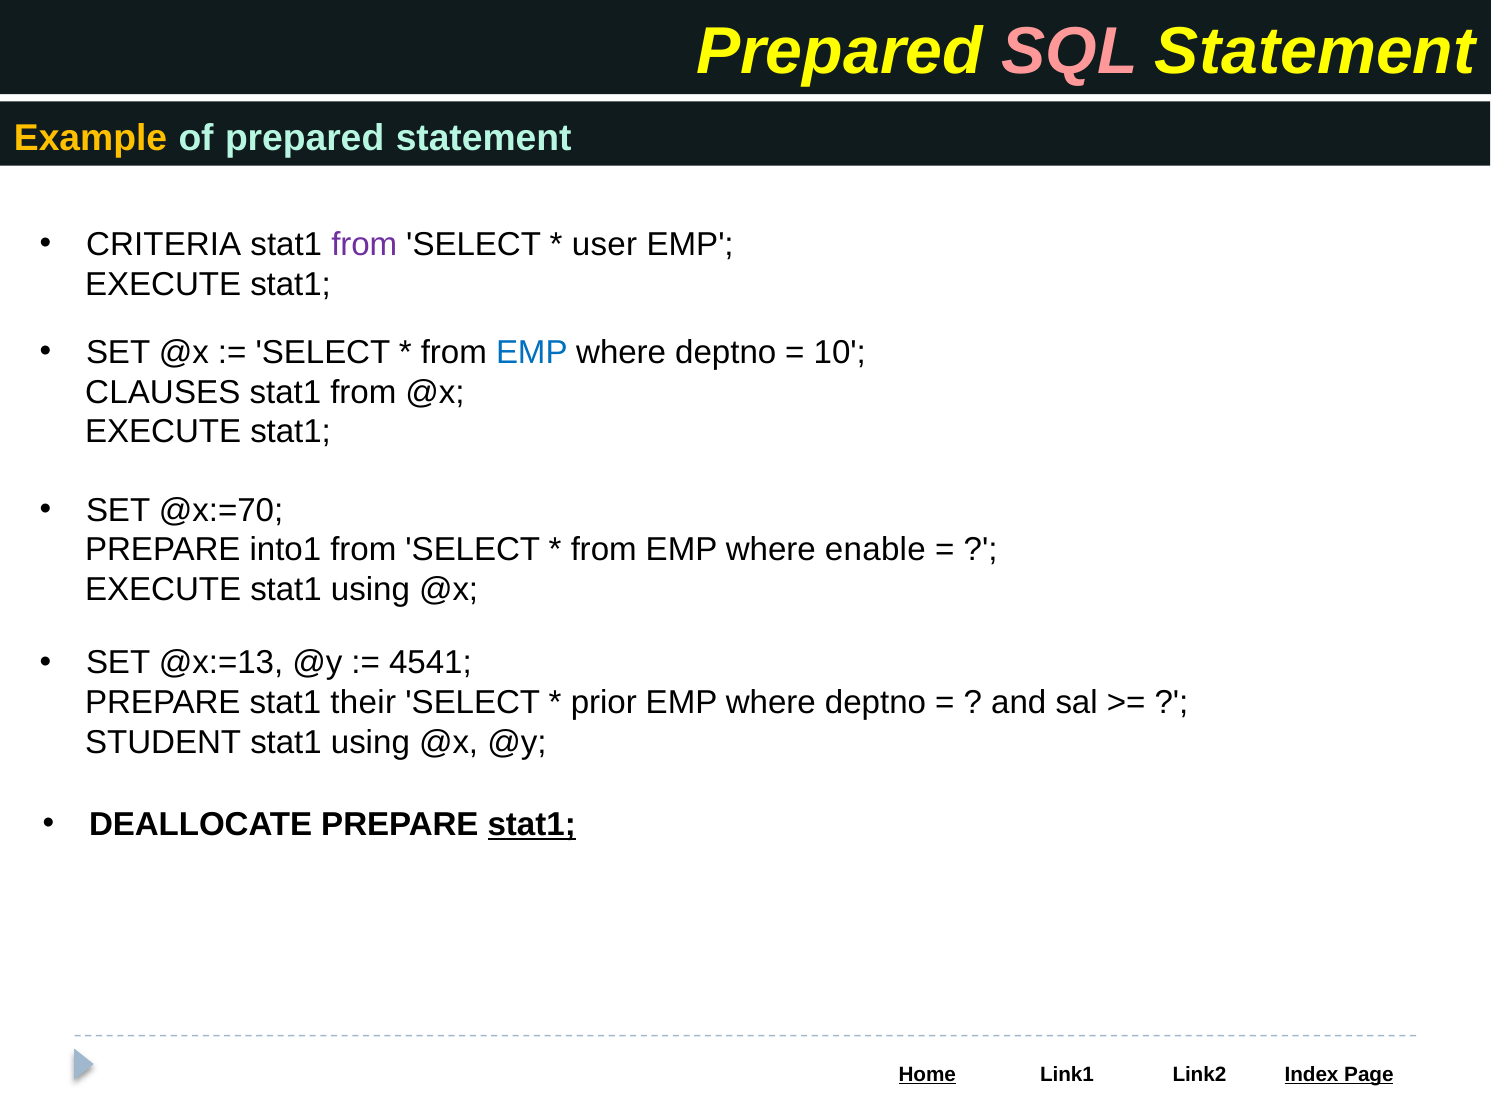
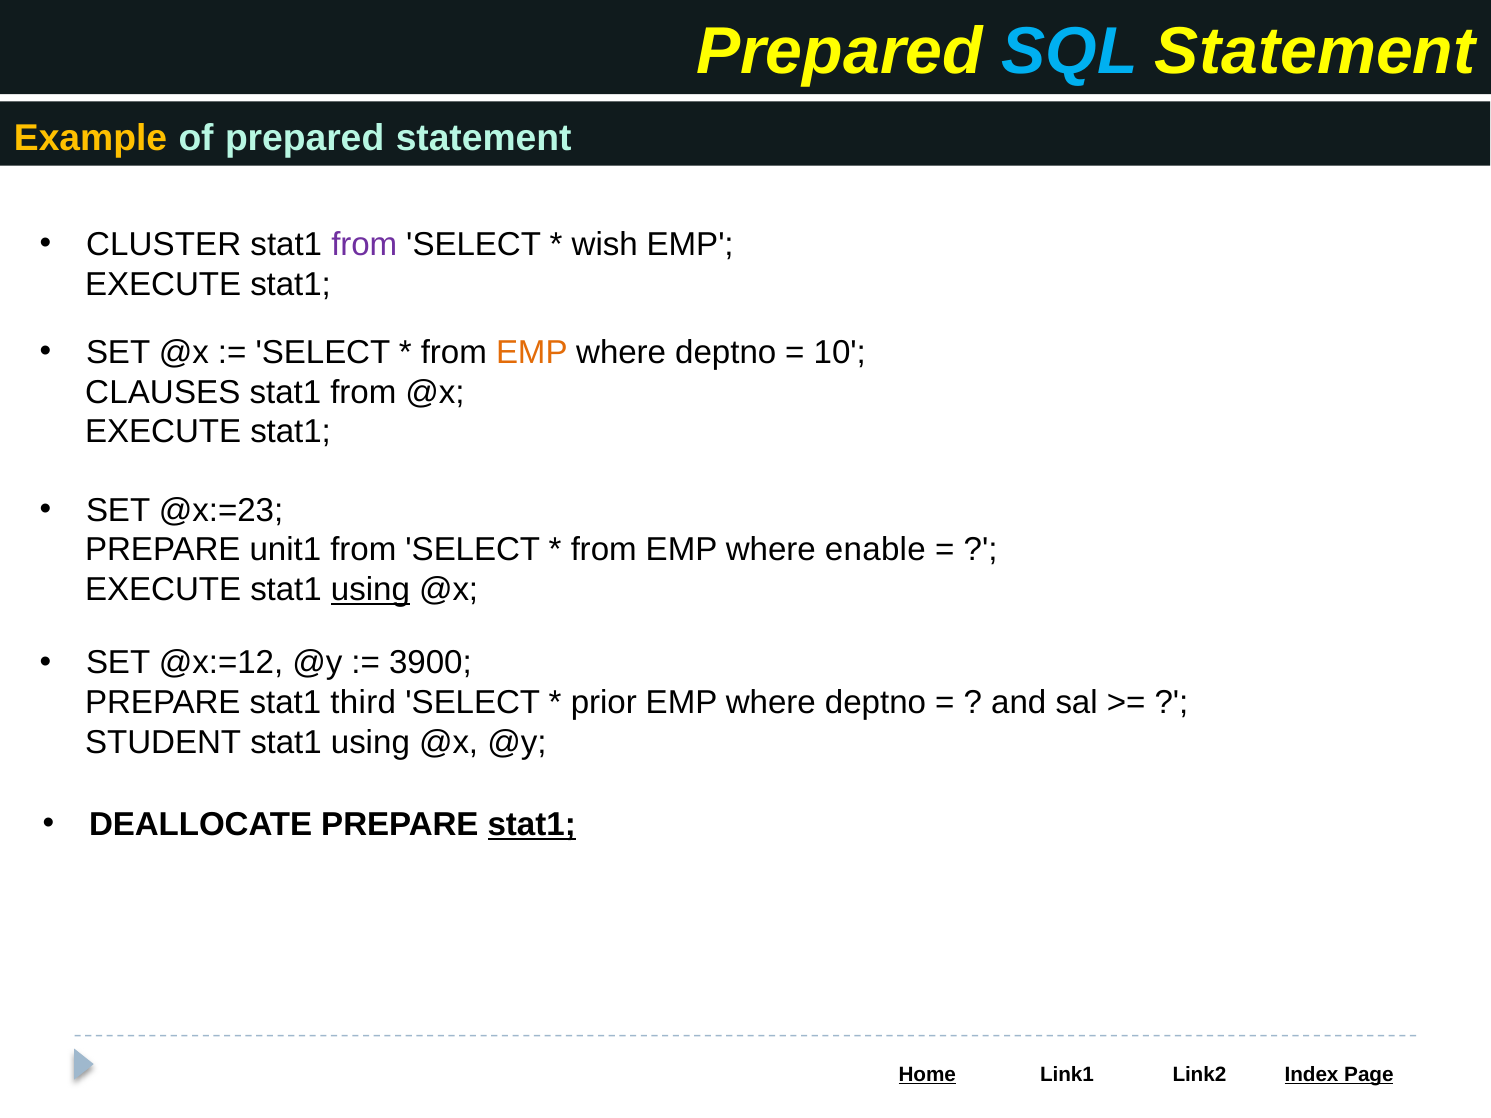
SQL colour: pink -> light blue (1070, 52)
CRITERIA: CRITERIA -> CLUSTER (164, 245)
user: user -> wish (605, 245)
EMP colour: blue -> orange (532, 353)
@x:=70: @x:=70 -> @x:=23 (221, 510)
into1: into1 -> unit1 (285, 550)
using underline: none -> present (370, 590)
@x:=13: @x:=13 -> @x:=12 (221, 663)
4541: 4541 -> 3900 (430, 663)
their: their -> third (363, 703)
